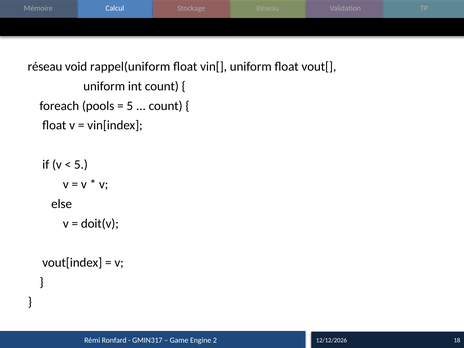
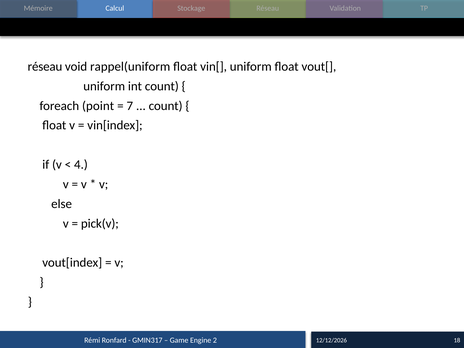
pools: pools -> point (98, 106)
5: 5 -> 7 (130, 106)
5: 5 -> 4 (81, 165)
doit(v: doit(v -> pick(v (100, 223)
